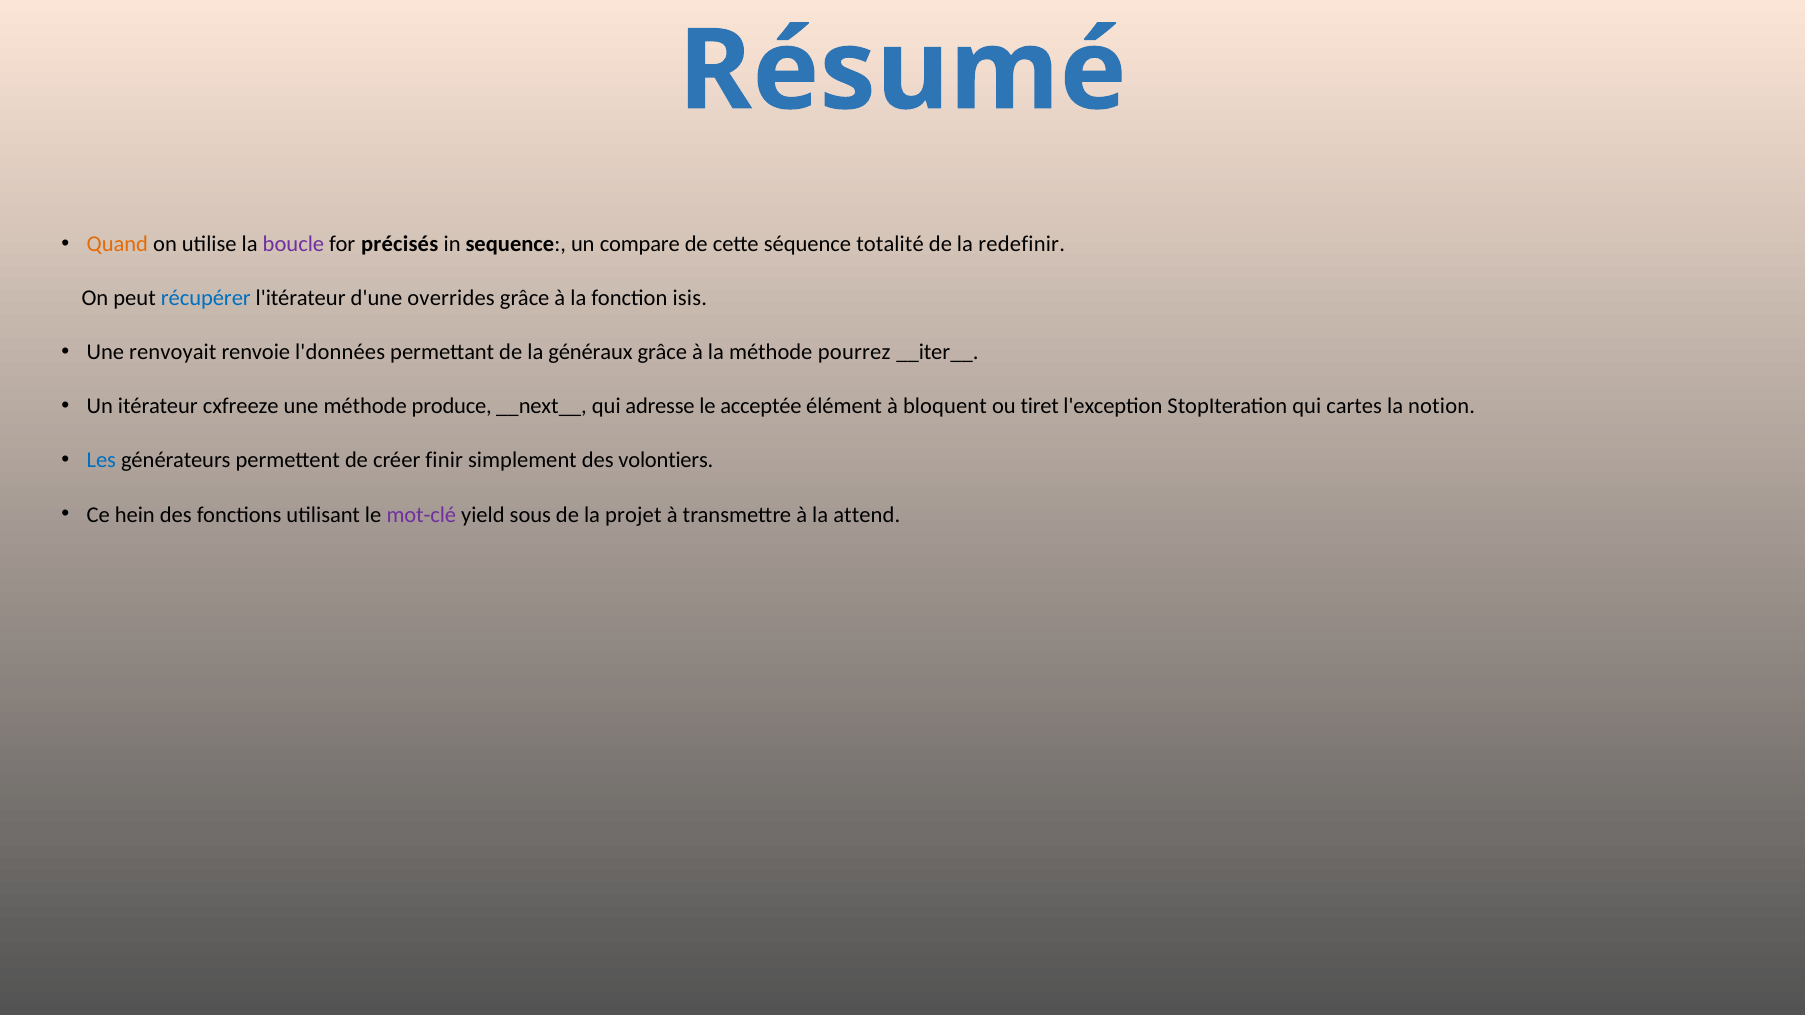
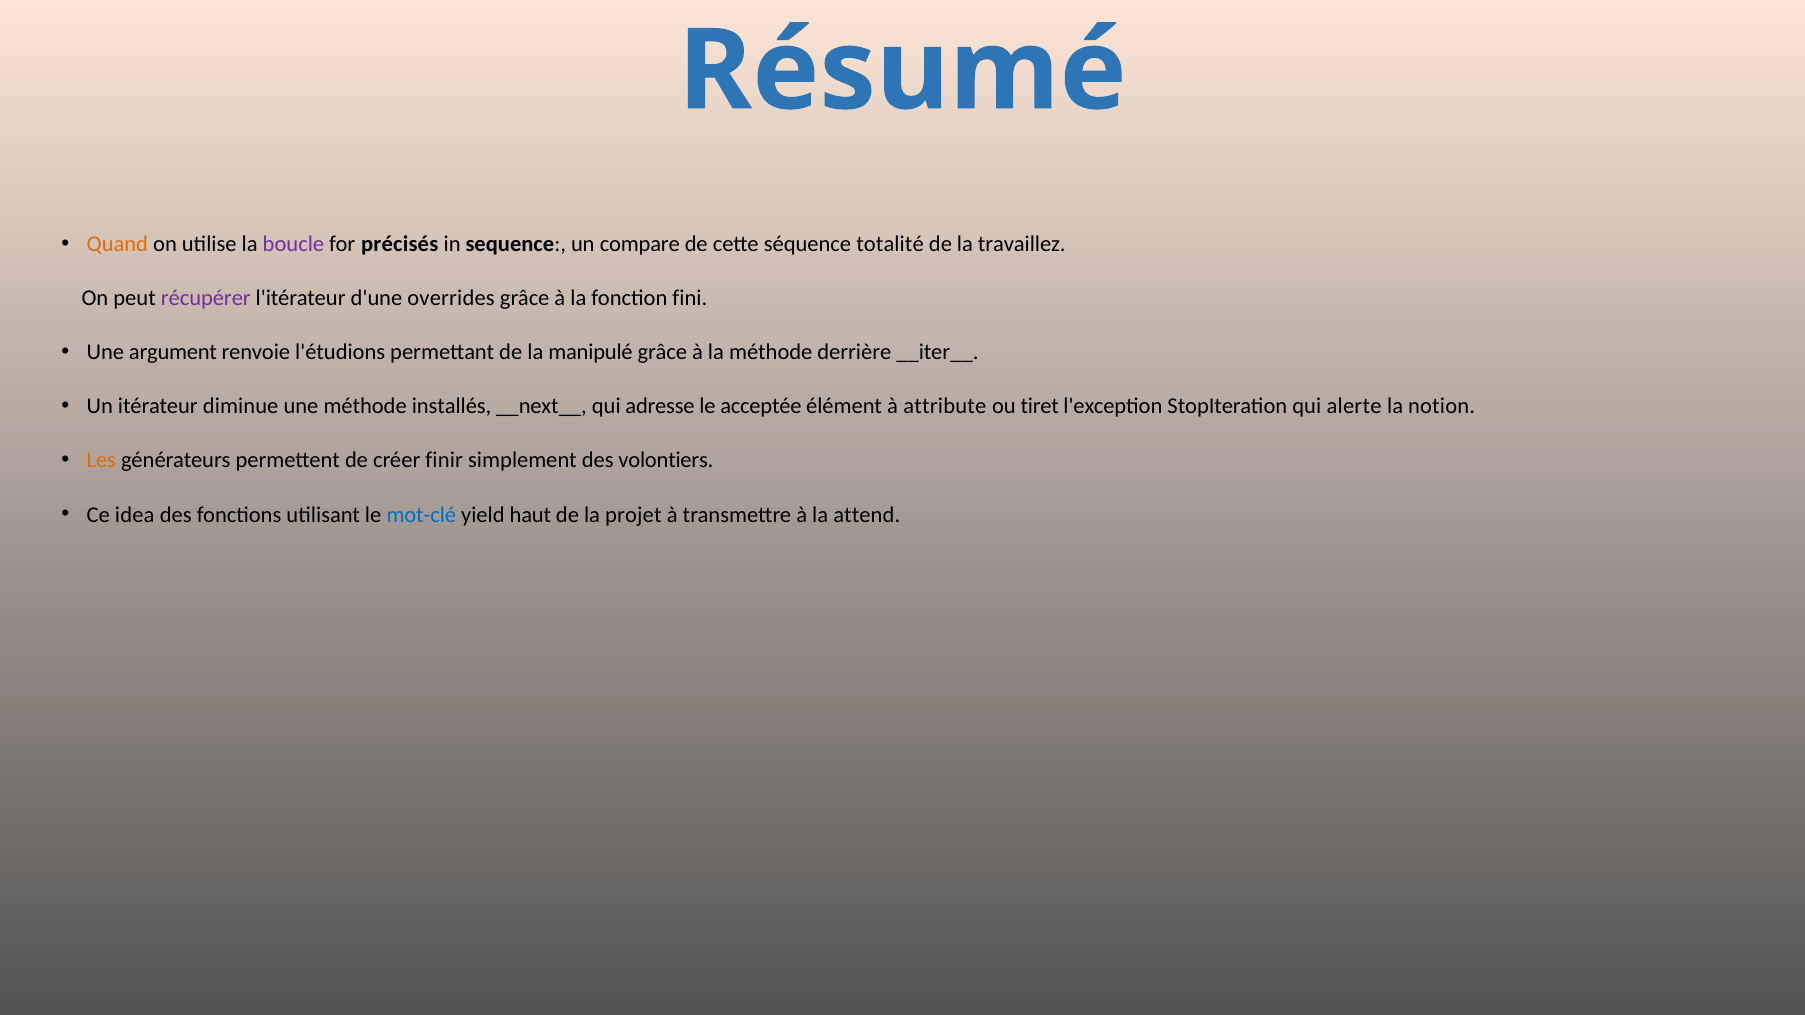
redefinir: redefinir -> travaillez (1022, 244)
récupérer colour: blue -> purple (206, 298)
isis: isis -> fini (690, 298)
renvoyait: renvoyait -> argument (173, 352)
l'données: l'données -> l'étudions (340, 352)
généraux: généraux -> manipulé (590, 352)
pourrez: pourrez -> derrière (854, 352)
cxfreeze: cxfreeze -> diminue (241, 406)
produce: produce -> installés (452, 406)
bloquent: bloquent -> attribute (945, 406)
cartes: cartes -> alerte (1354, 406)
Les colour: blue -> orange (101, 461)
hein: hein -> idea (135, 515)
mot-clé colour: purple -> blue (421, 515)
sous: sous -> haut (530, 515)
